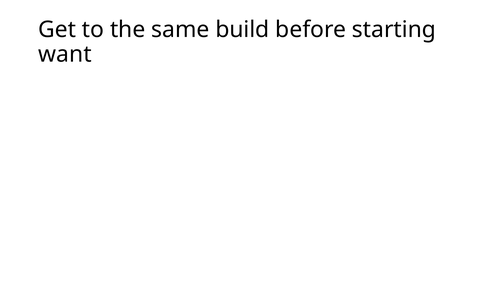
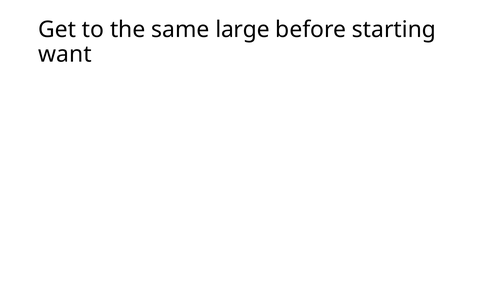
build: build -> large (243, 30)
